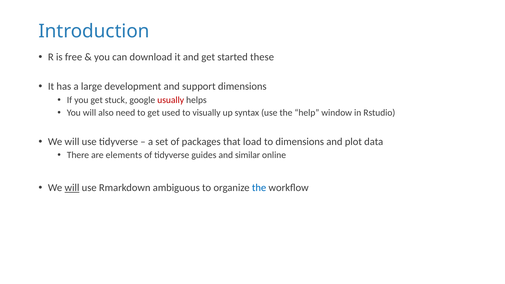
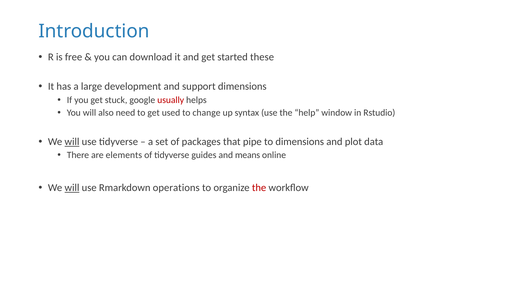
visually: visually -> change (206, 113)
will underline: none -> present (72, 142)
load: load -> pipe (252, 142)
similar: similar -> means (248, 155)
ambiguous: ambiguous -> operations (176, 188)
the colour: blue -> red (259, 188)
